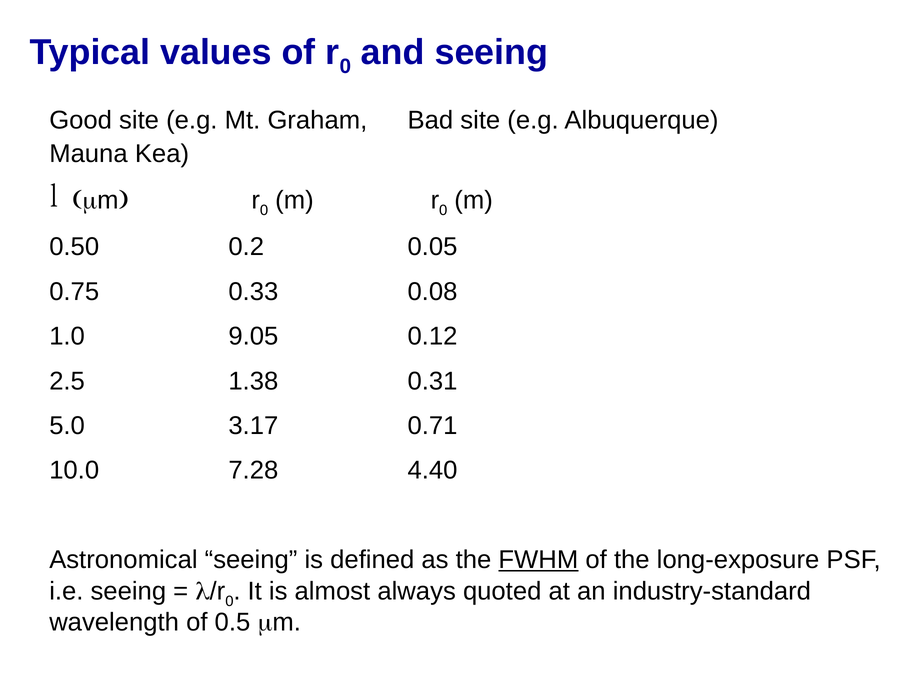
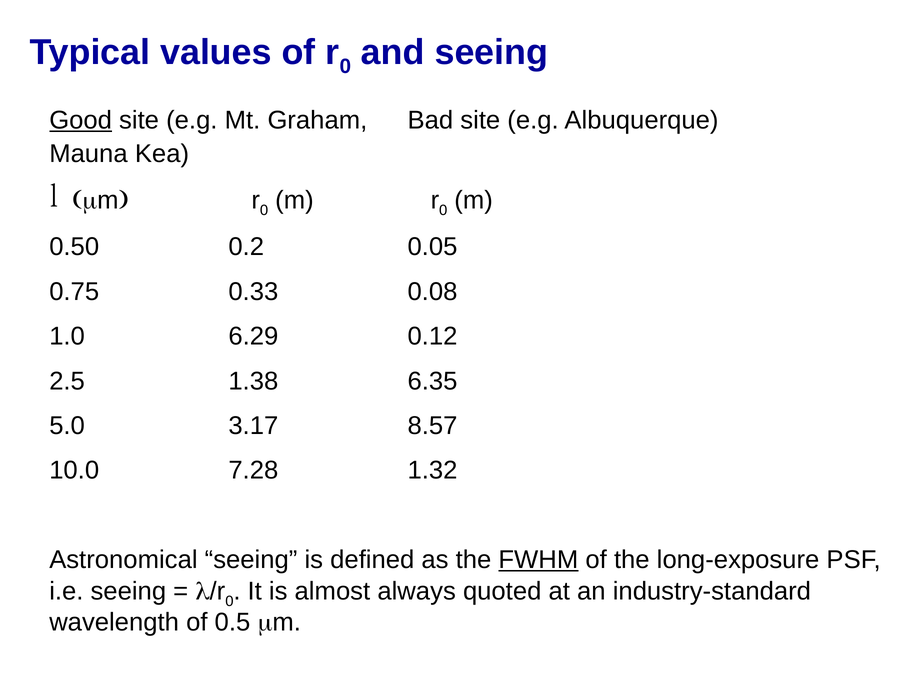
Good underline: none -> present (81, 120)
9.05: 9.05 -> 6.29 (253, 336)
0.31: 0.31 -> 6.35 (433, 381)
0.71: 0.71 -> 8.57 (433, 425)
4.40: 4.40 -> 1.32 (433, 470)
